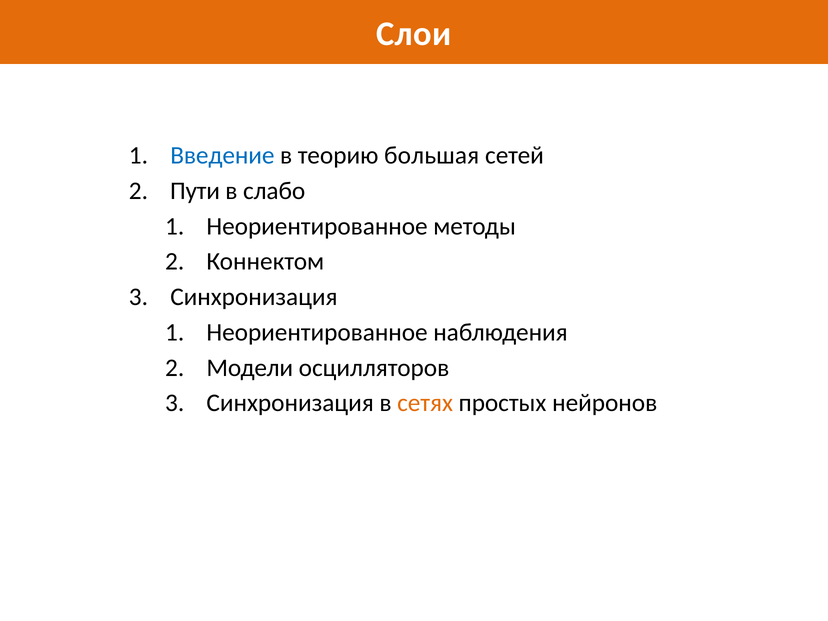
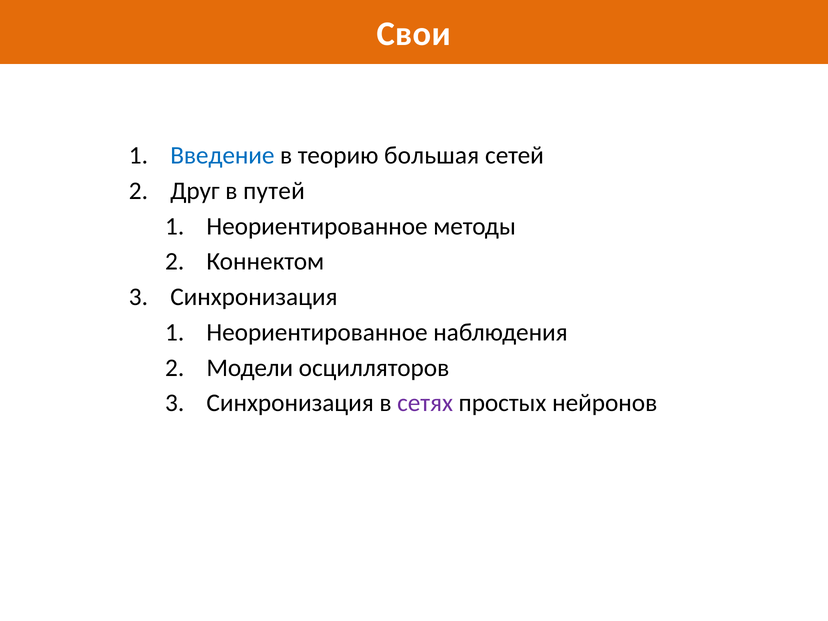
Слои: Слои -> Свои (414, 34)
Пути: Пути -> Друг (195, 191)
слабо: слабо -> путей (274, 191)
сетях colour: orange -> purple (425, 403)
